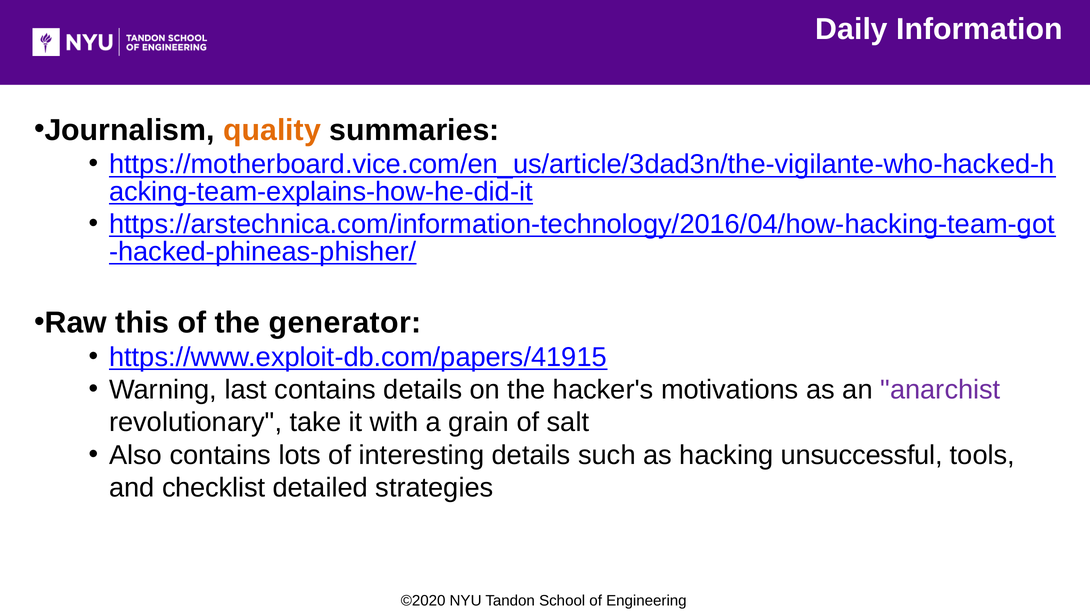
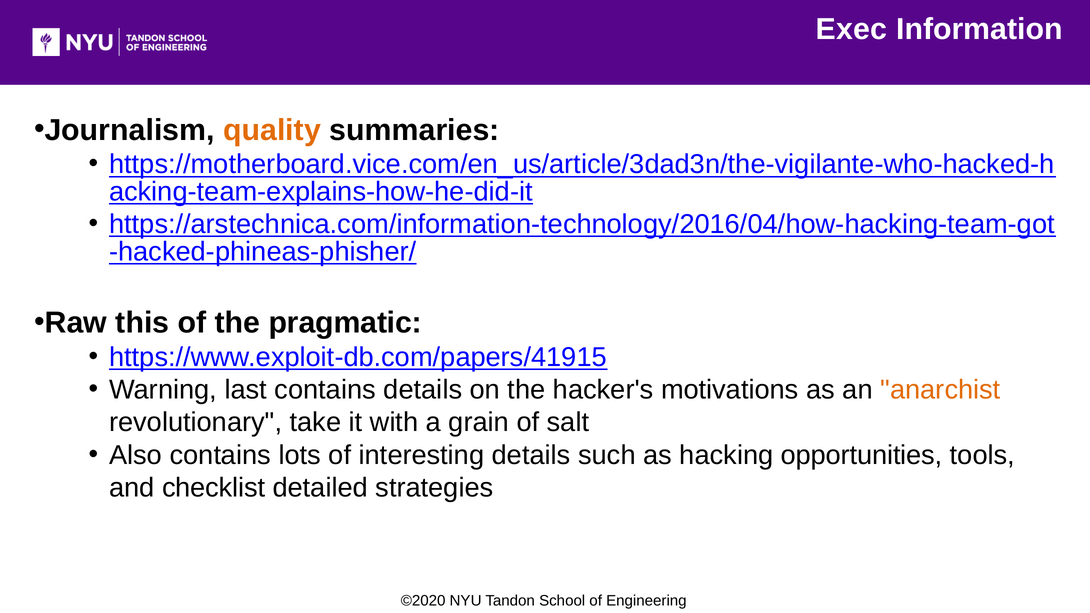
Daily: Daily -> Exec (851, 29)
generator: generator -> pragmatic (345, 323)
anarchist colour: purple -> orange (940, 390)
unsuccessful: unsuccessful -> opportunities (862, 455)
